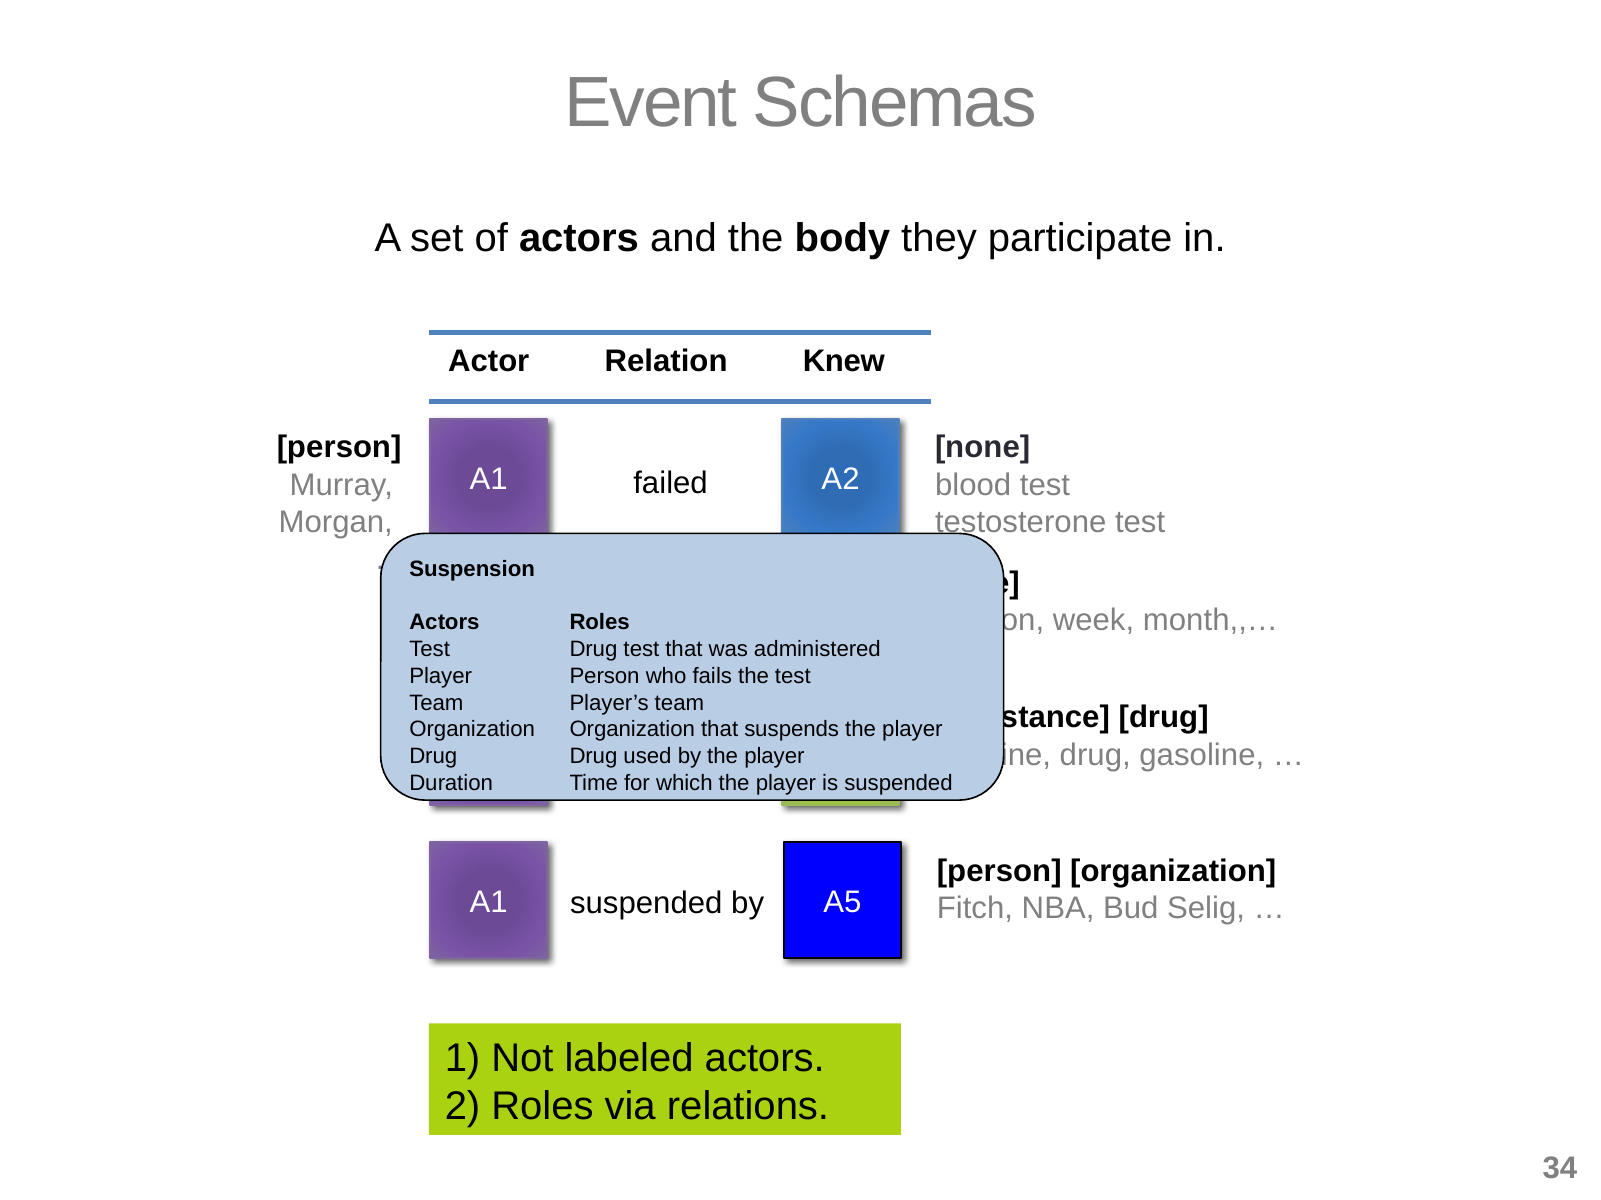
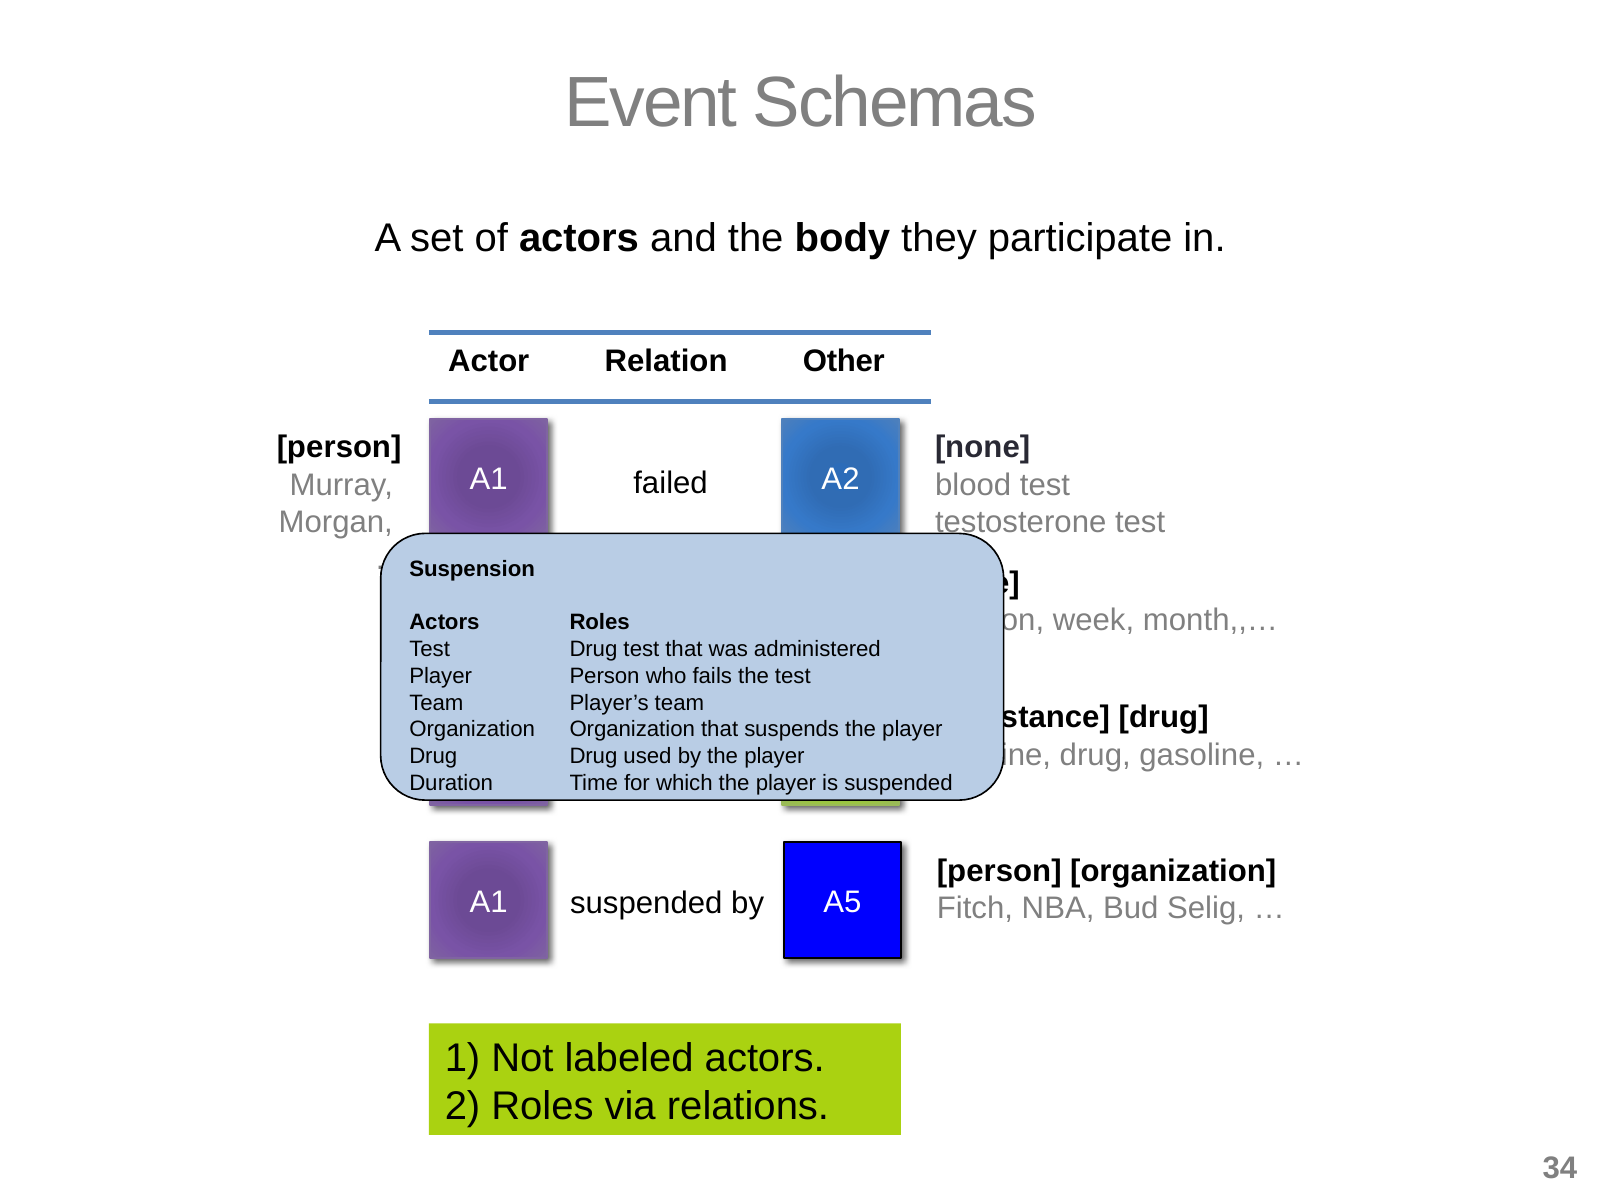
Knew: Knew -> Other (844, 361)
